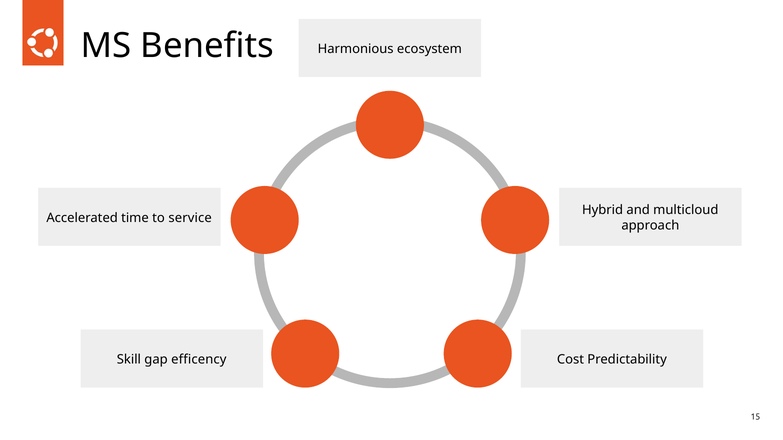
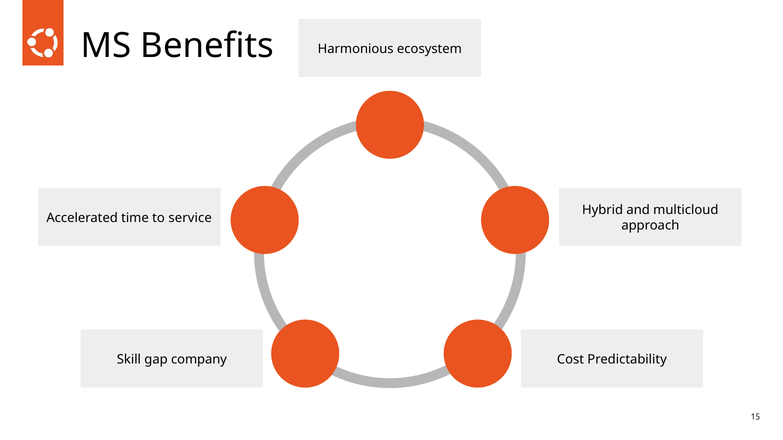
efficency: efficency -> company (199, 360)
